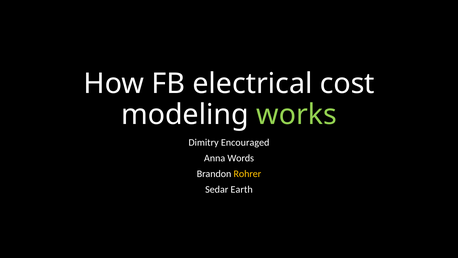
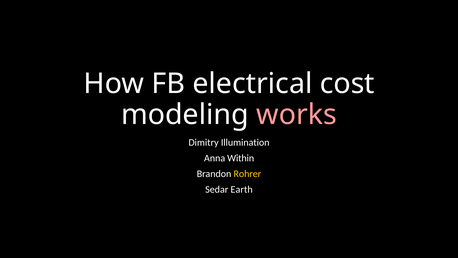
works colour: light green -> pink (297, 114)
Encouraged: Encouraged -> Illumination (245, 142)
Words: Words -> Within (241, 158)
